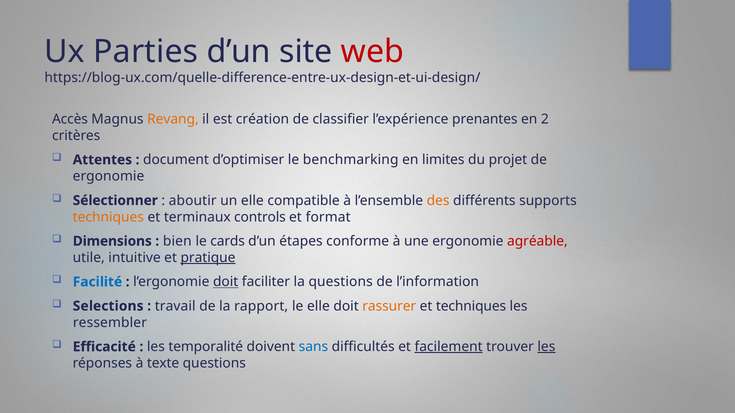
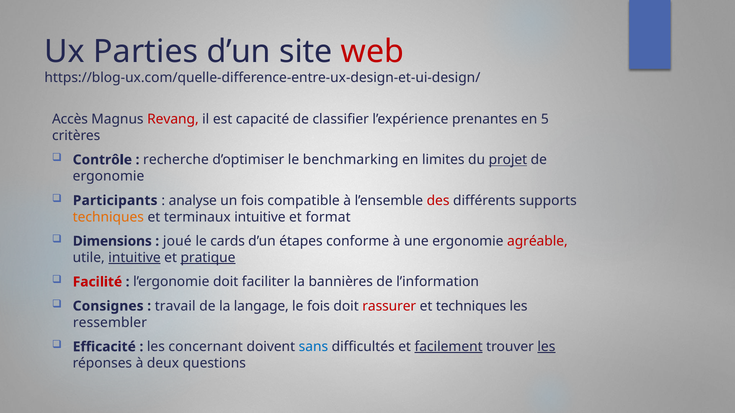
Revang colour: orange -> red (173, 119)
création: création -> capacité (263, 119)
2: 2 -> 5 (545, 119)
Attentes: Attentes -> Contrôle (102, 160)
document: document -> recherche (176, 160)
projet underline: none -> present (508, 160)
Sélectionner: Sélectionner -> Participants (115, 201)
aboutir: aboutir -> analyse (193, 201)
un elle: elle -> fois (252, 201)
des colour: orange -> red (438, 201)
terminaux controls: controls -> intuitive (260, 217)
bien: bien -> joué (177, 241)
intuitive underline: none -> present (135, 258)
Facilité colour: blue -> red (97, 282)
doit underline: present -> none (226, 282)
la questions: questions -> bannières (341, 282)
Selections: Selections -> Consignes (108, 306)
rapport: rapport -> langage (261, 306)
le elle: elle -> fois (318, 306)
rassurer colour: orange -> red (389, 306)
temporalité: temporalité -> concernant (206, 347)
texte: texte -> deux (163, 364)
